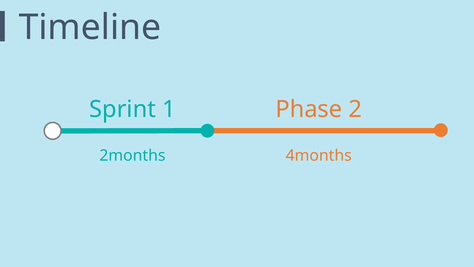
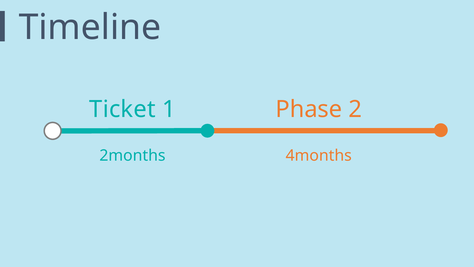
Sprint: Sprint -> Ticket (122, 109)
